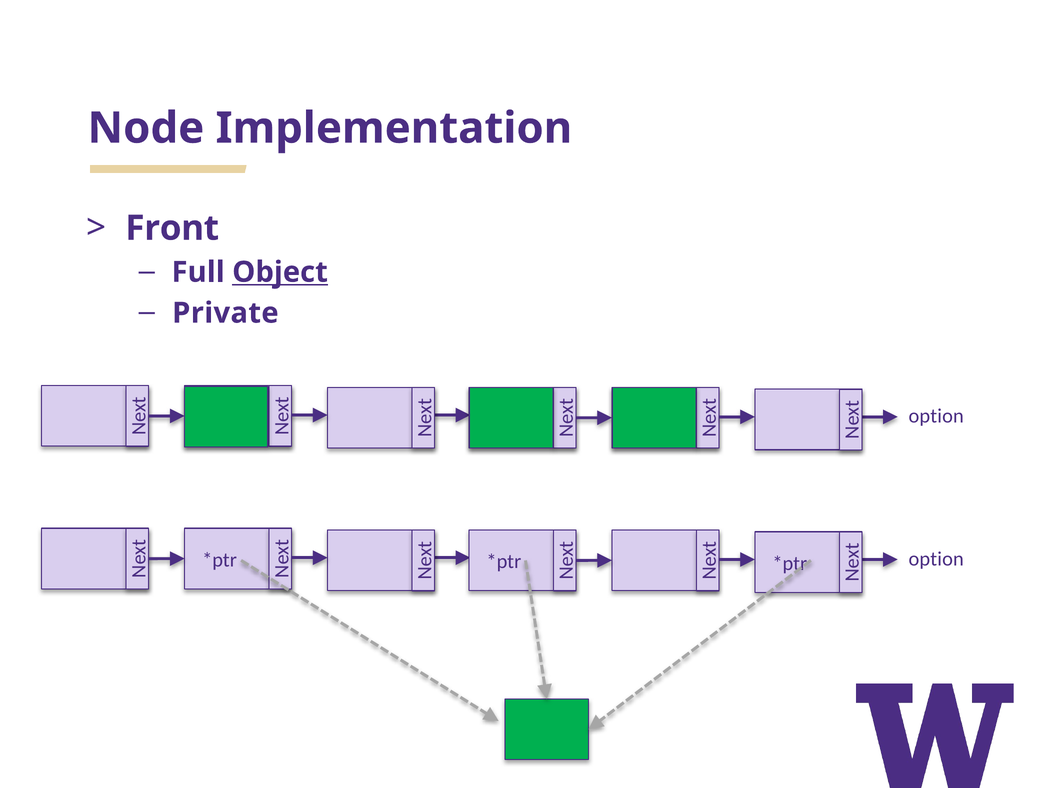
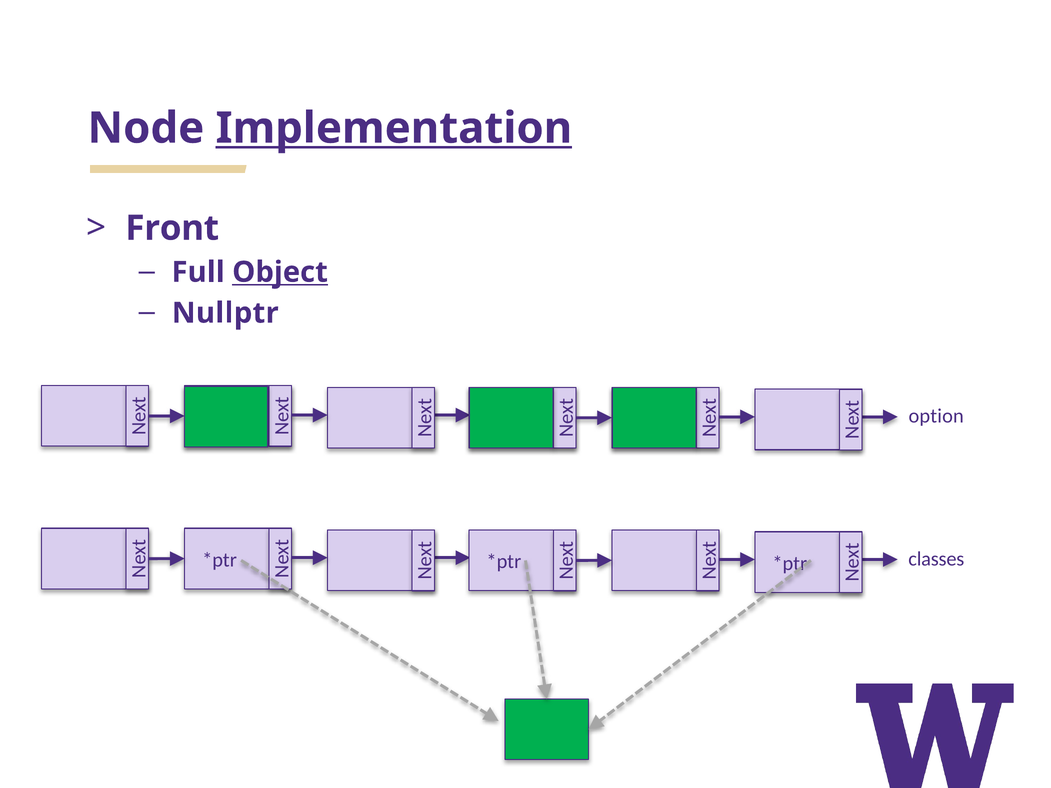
Implementation underline: none -> present (394, 128)
Private: Private -> Nullptr (225, 313)
option: option -> classes (936, 559)
